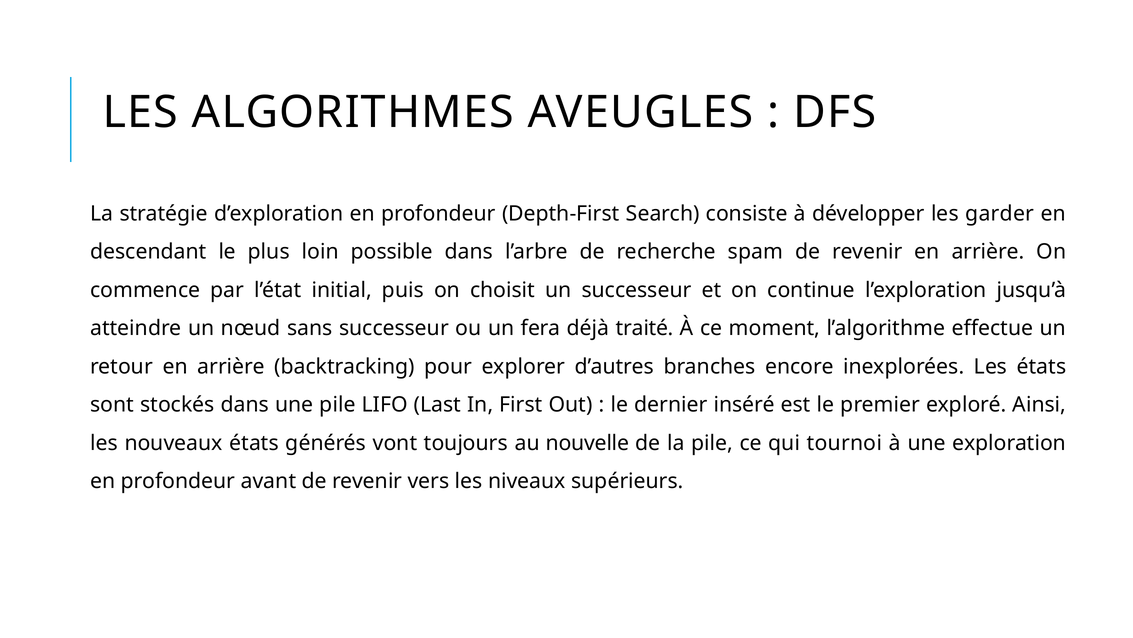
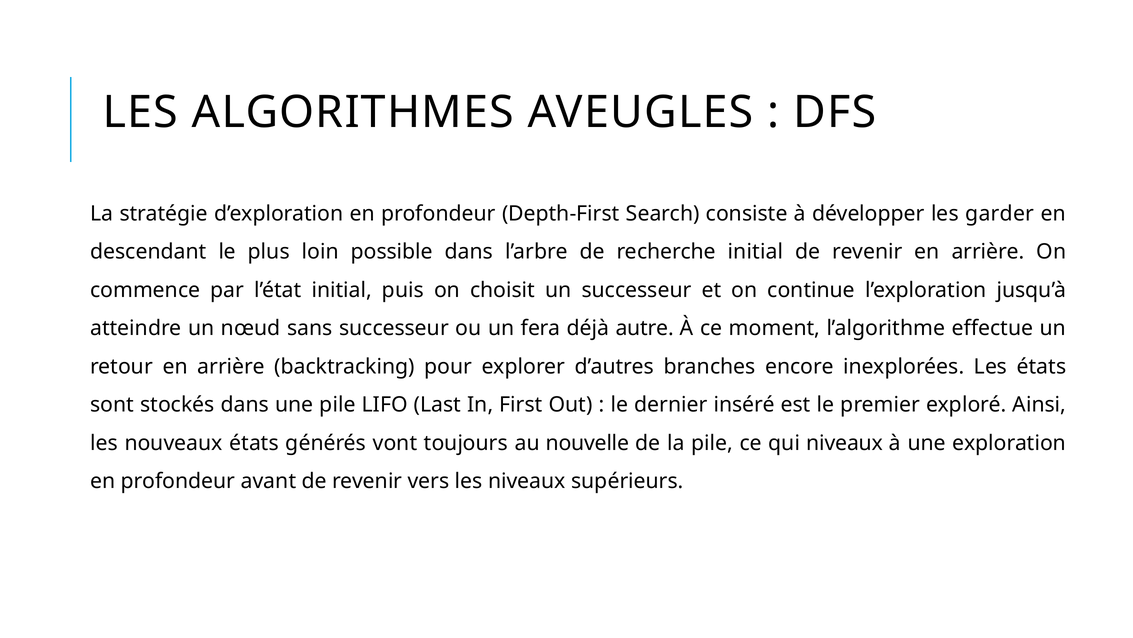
recherche spam: spam -> initial (756, 251)
traité: traité -> autre (645, 328)
qui tournoi: tournoi -> niveaux (845, 443)
